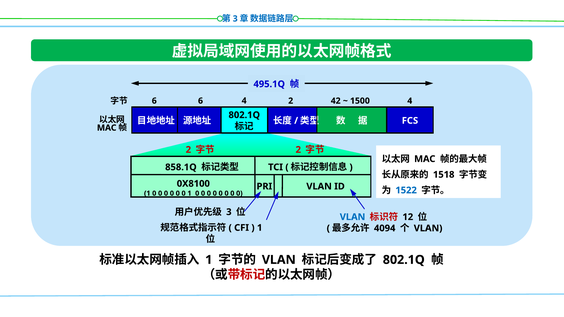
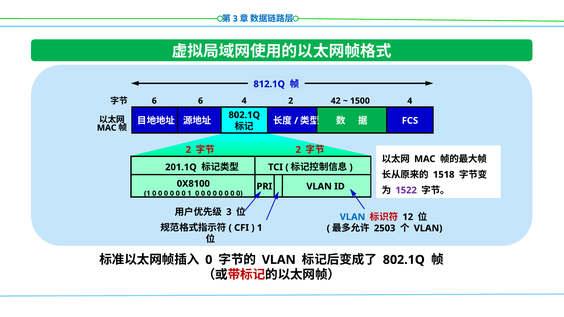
495.1Q: 495.1Q -> 812.1Q (269, 84)
858.1Q: 858.1Q -> 201.1Q (181, 167)
1522 colour: blue -> purple (406, 190)
4094: 4094 -> 2503 (385, 228)
1: 1 -> 0 (209, 260)
